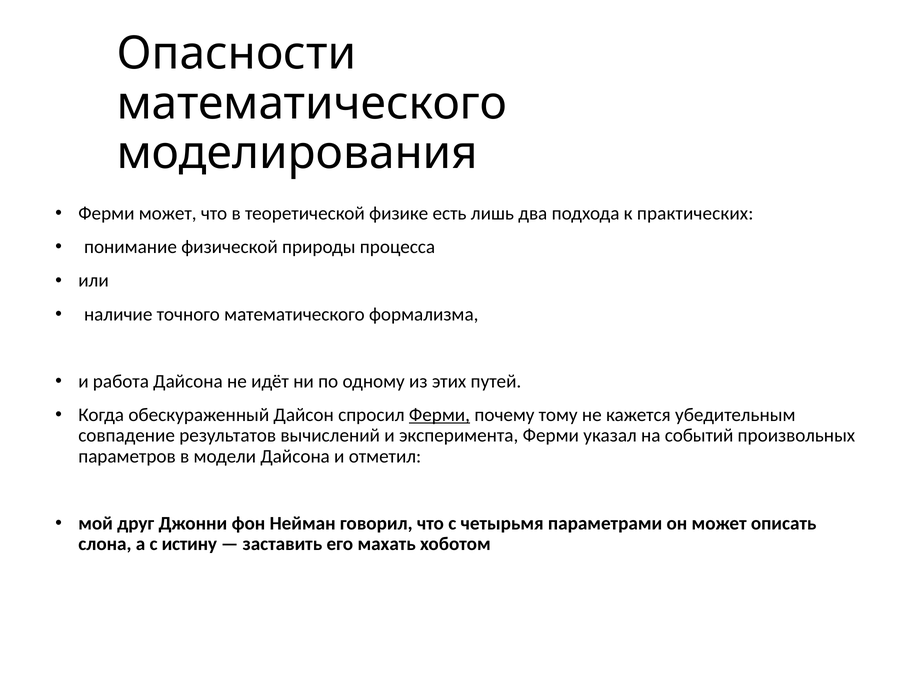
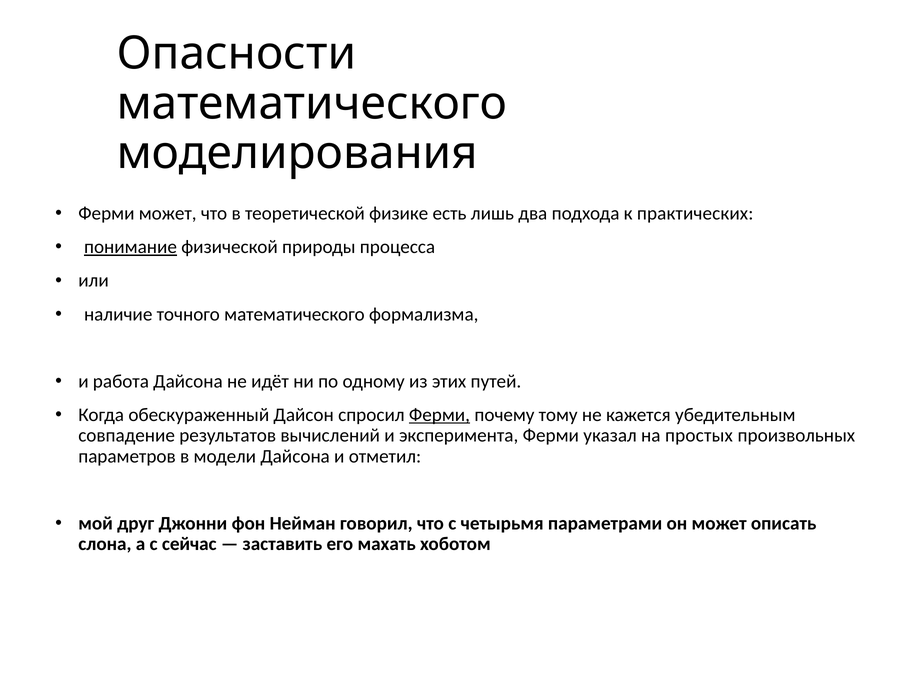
понимание underline: none -> present (131, 247)
событий: событий -> простых (699, 435)
истину: истину -> сейчас (189, 544)
